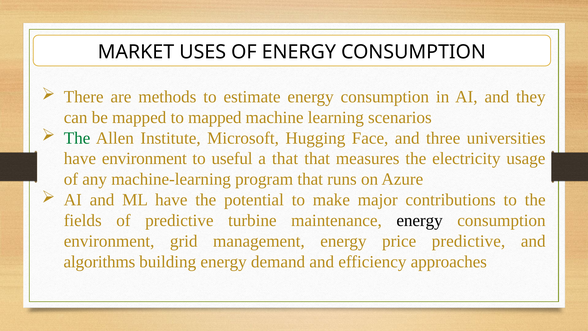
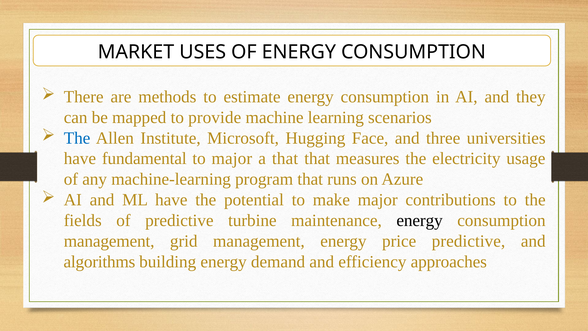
to mapped: mapped -> provide (215, 117)
The colour: green -> blue (77, 138)
have environment: environment -> fundamental (144, 159)
to useful: useful -> major (232, 159)
environment: environment -> management (109, 241)
